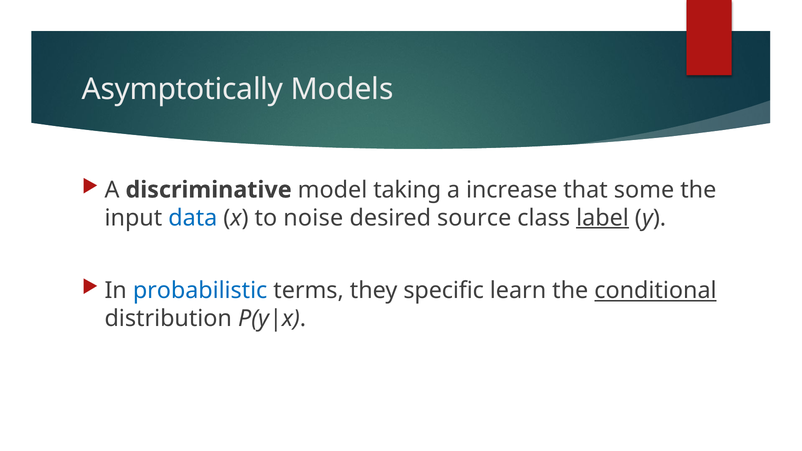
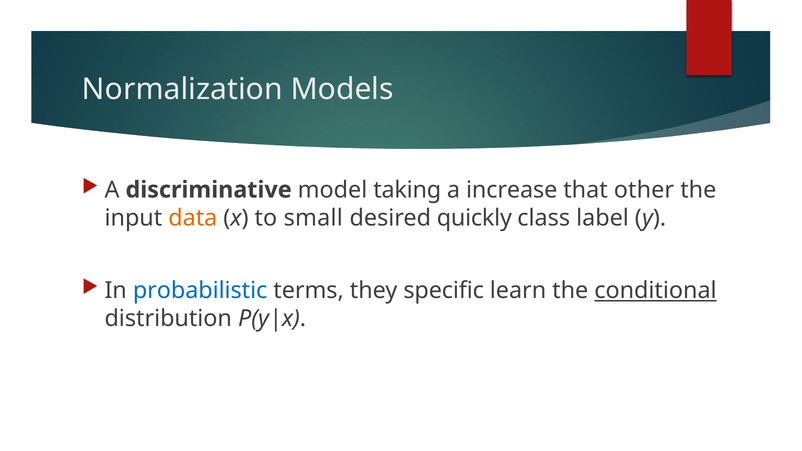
Asymptotically: Asymptotically -> Normalization (182, 89)
some: some -> other (644, 190)
data colour: blue -> orange (193, 218)
noise: noise -> small (313, 218)
source: source -> quickly (474, 218)
label underline: present -> none (602, 218)
